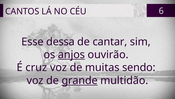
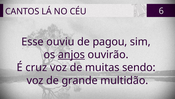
dessa: dessa -> ouviu (60, 42)
cantar: cantar -> pagou (110, 42)
grande underline: present -> none (80, 80)
